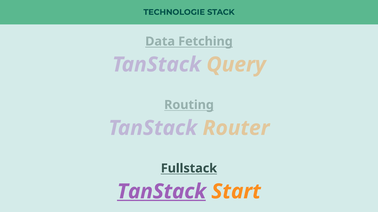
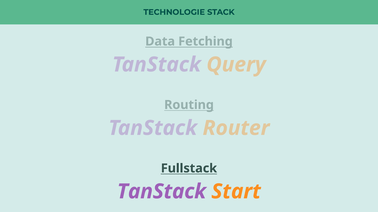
TanStack underline: present -> none (162, 192)
